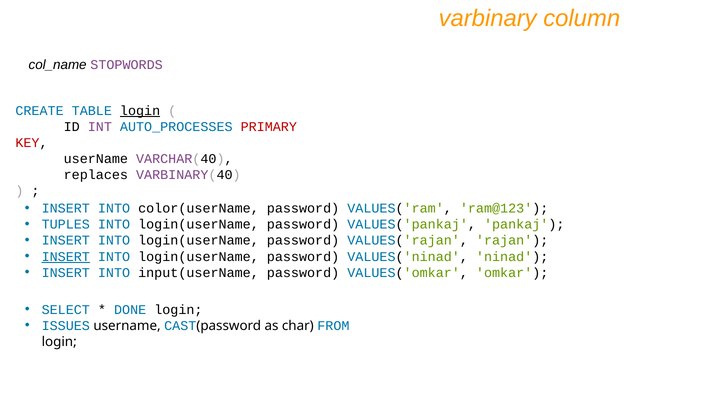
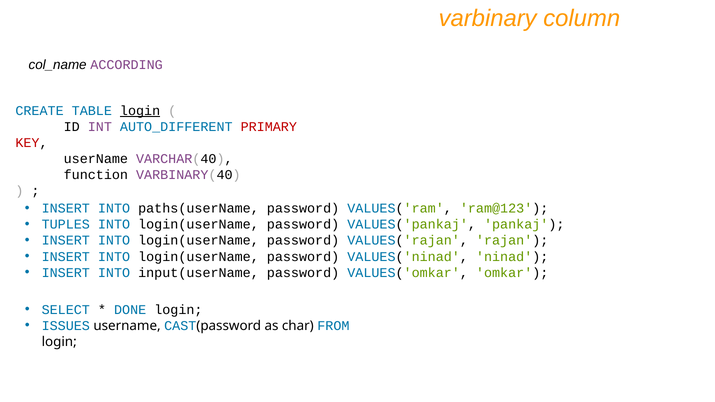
STOPWORDS: STOPWORDS -> ACCORDING (127, 65)
AUTO_PROCESSES: AUTO_PROCESSES -> AUTO_DIFFERENT (176, 127)
replaces: replaces -> function (96, 175)
color(userName: color(userName -> paths(userName (198, 208)
INSERT underline: present -> none (66, 257)
